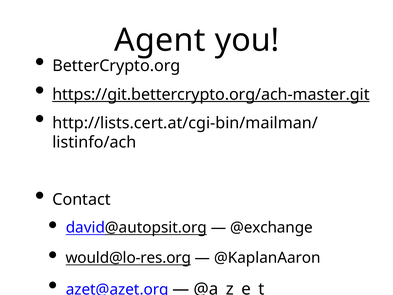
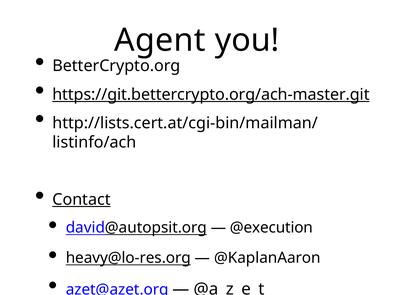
Contact underline: none -> present (81, 199)
@exchange: @exchange -> @execution (271, 227)
would@lo-res.org: would@lo-res.org -> heavy@lo-res.org (128, 258)
